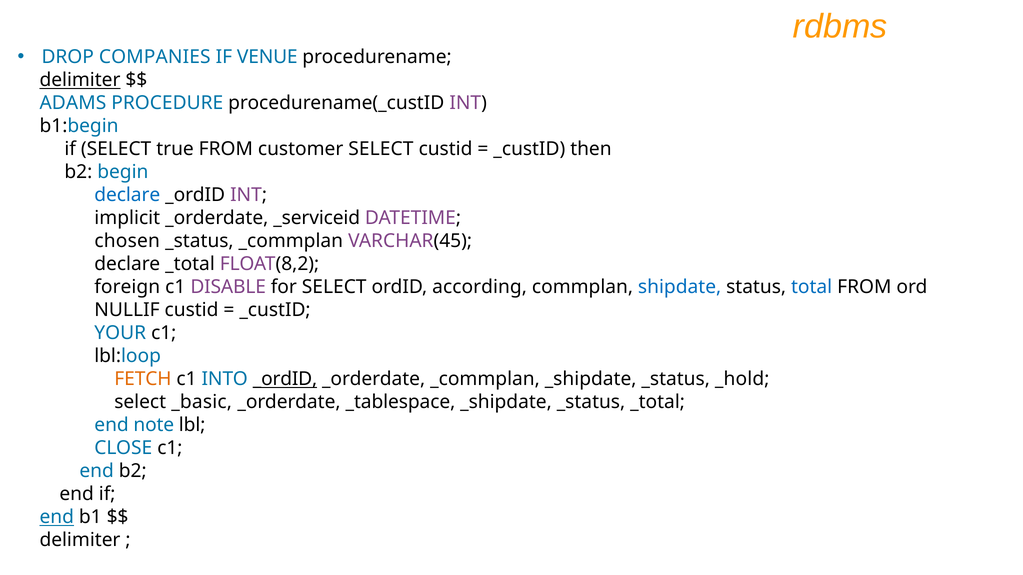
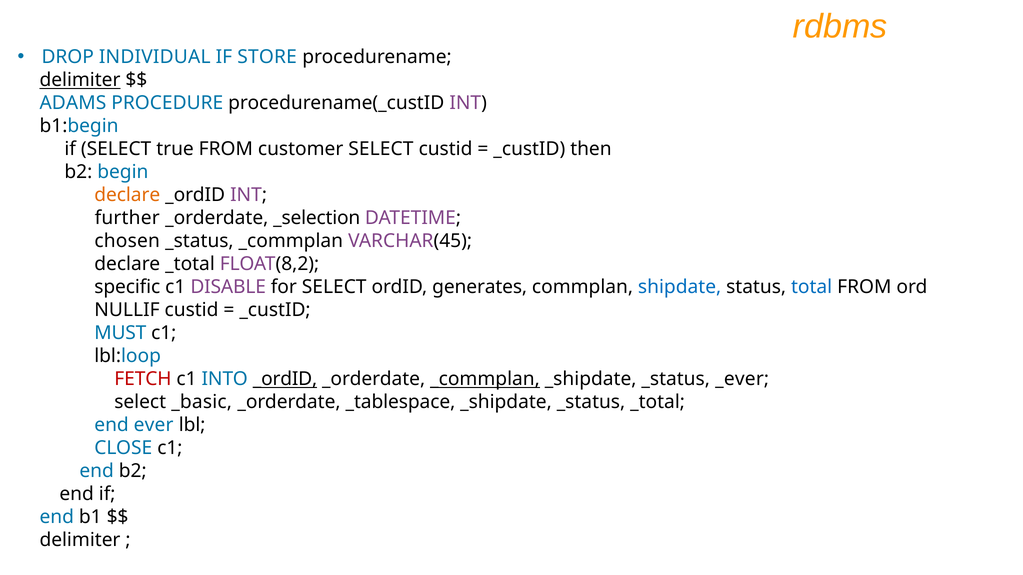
COMPANIES: COMPANIES -> INDIVIDUAL (155, 57)
VENUE: VENUE -> STORE (267, 57)
declare colour: blue -> orange (127, 195)
implicit: implicit -> further (127, 218)
_serviceid: _serviceid -> _selection (317, 218)
foreign: foreign -> specific (127, 287)
according: according -> generates (480, 287)
YOUR: YOUR -> MUST (120, 333)
FETCH colour: orange -> red (143, 379)
_commplan underline: none -> present (485, 379)
_hold: _hold -> _ever (742, 379)
note: note -> ever (154, 425)
end underline: present -> none (57, 517)
